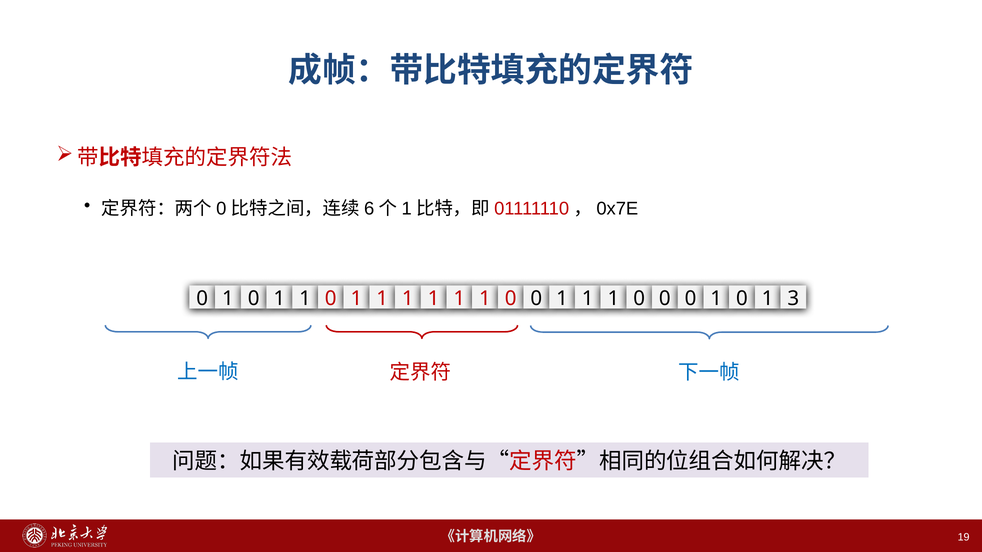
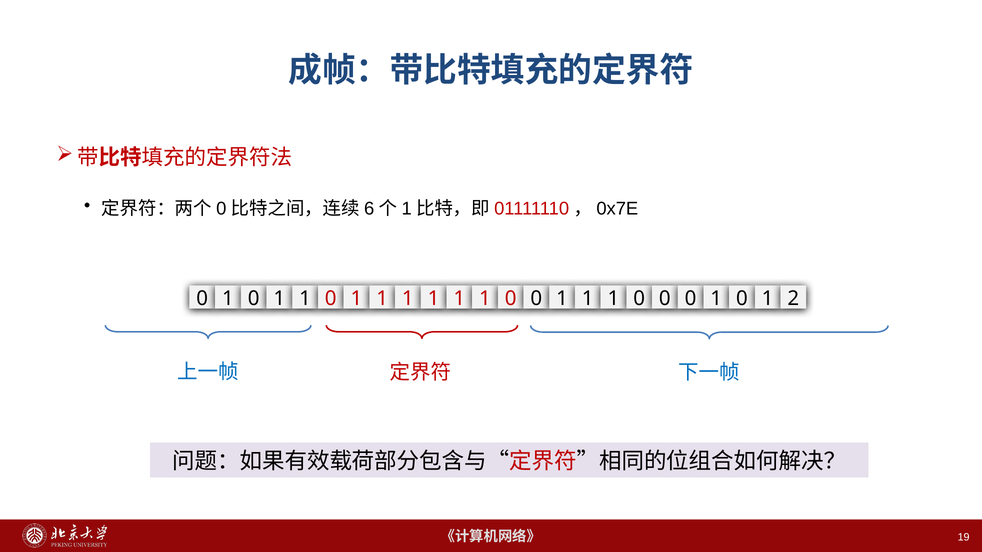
3: 3 -> 2 (793, 299)
